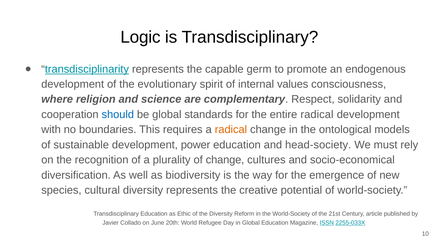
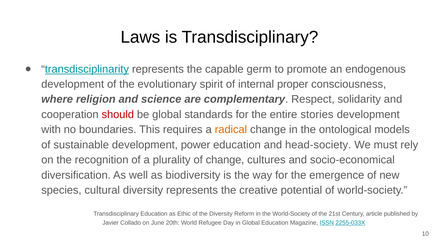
Logic: Logic -> Laws (140, 37)
values: values -> proper (293, 84)
should colour: blue -> red (118, 114)
entire radical: radical -> stories (317, 114)
